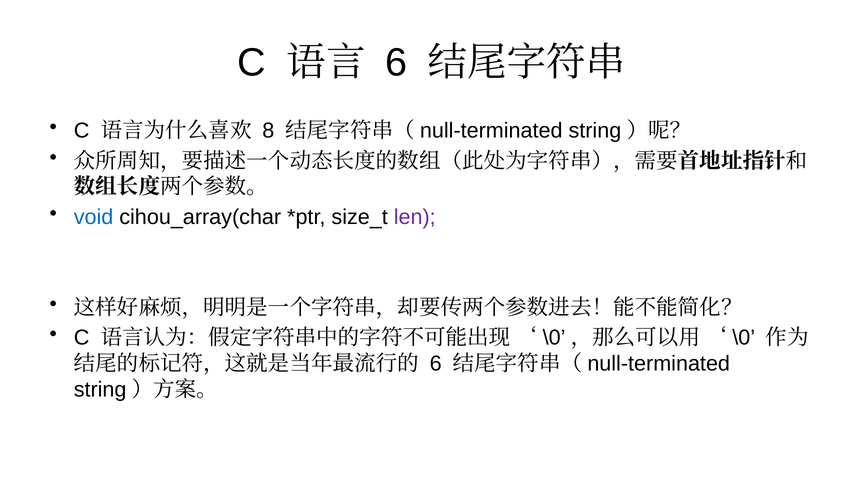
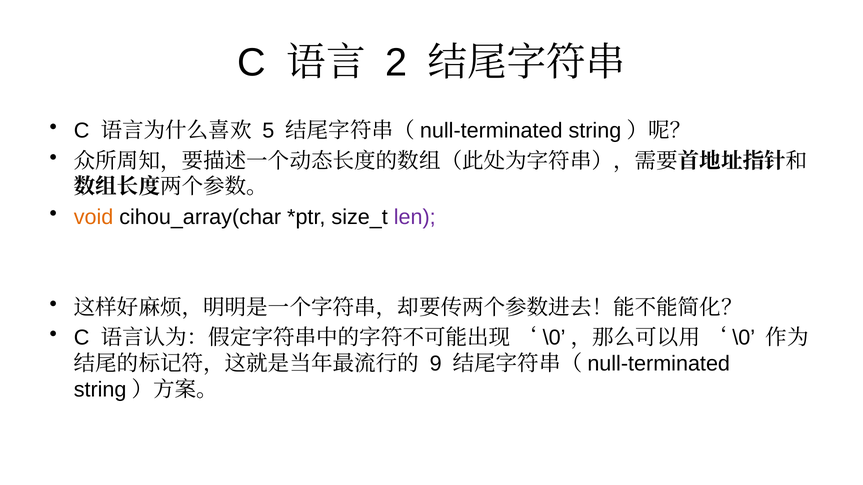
6: 6 -> 2 (396, 63)
8: 8 -> 5 (268, 131)
void colour: blue -> orange (94, 217)
6: 6 -> 9 (436, 364)
